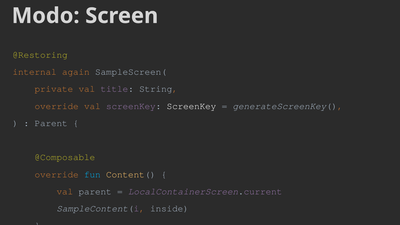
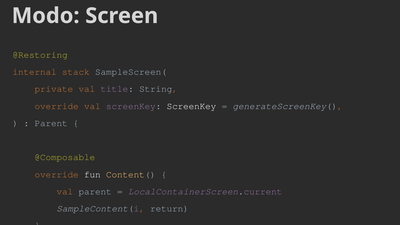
again: again -> stack (76, 72)
fun colour: light blue -> white (92, 174)
inside: inside -> return (169, 208)
